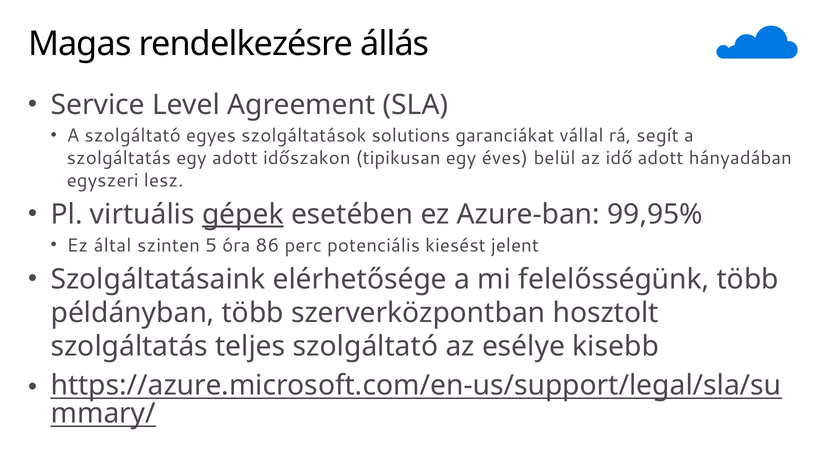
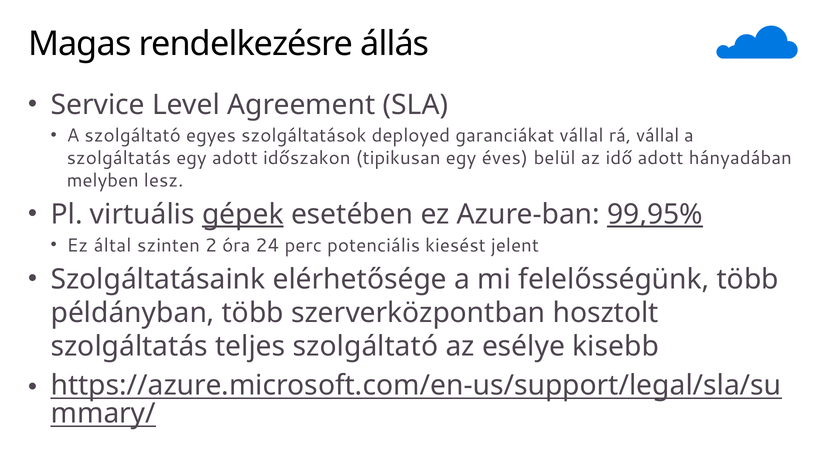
solutions: solutions -> deployed (411, 136)
rá segít: segít -> vállal (658, 136)
egyszeri: egyszeri -> melyben (103, 181)
99,95% underline: none -> present (655, 215)
5: 5 -> 2 (211, 246)
86: 86 -> 24 (267, 246)
